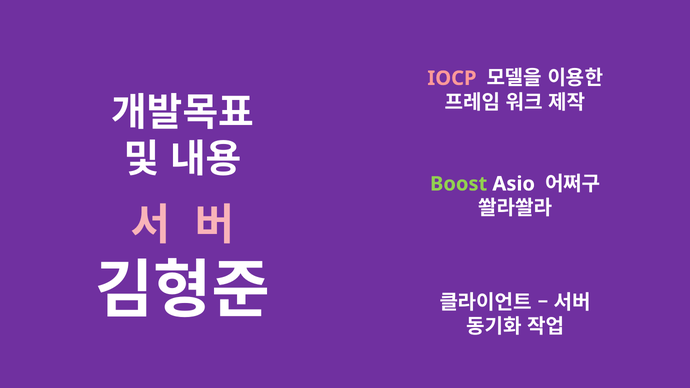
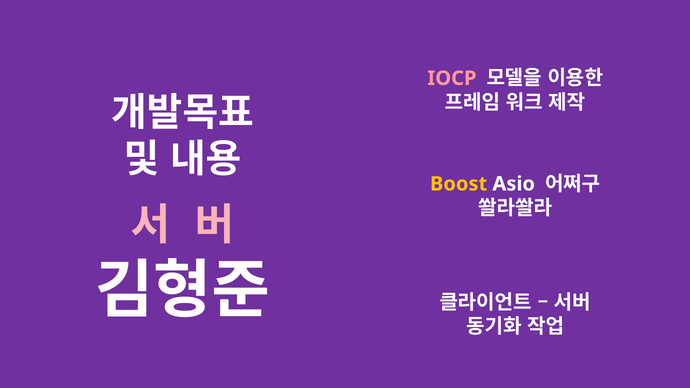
Boost colour: light green -> yellow (459, 184)
